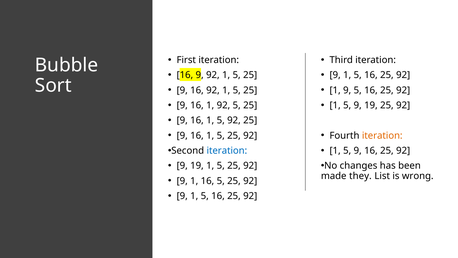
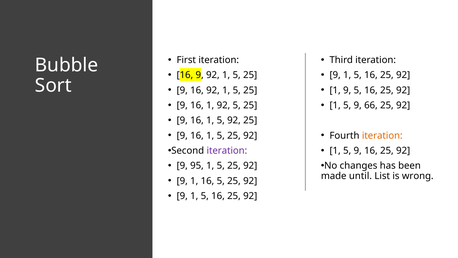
5 9 19: 19 -> 66 (371, 105)
iteration colour: blue -> purple (227, 150)
19: 19 -> 95 (197, 166)
they: they -> until (360, 176)
